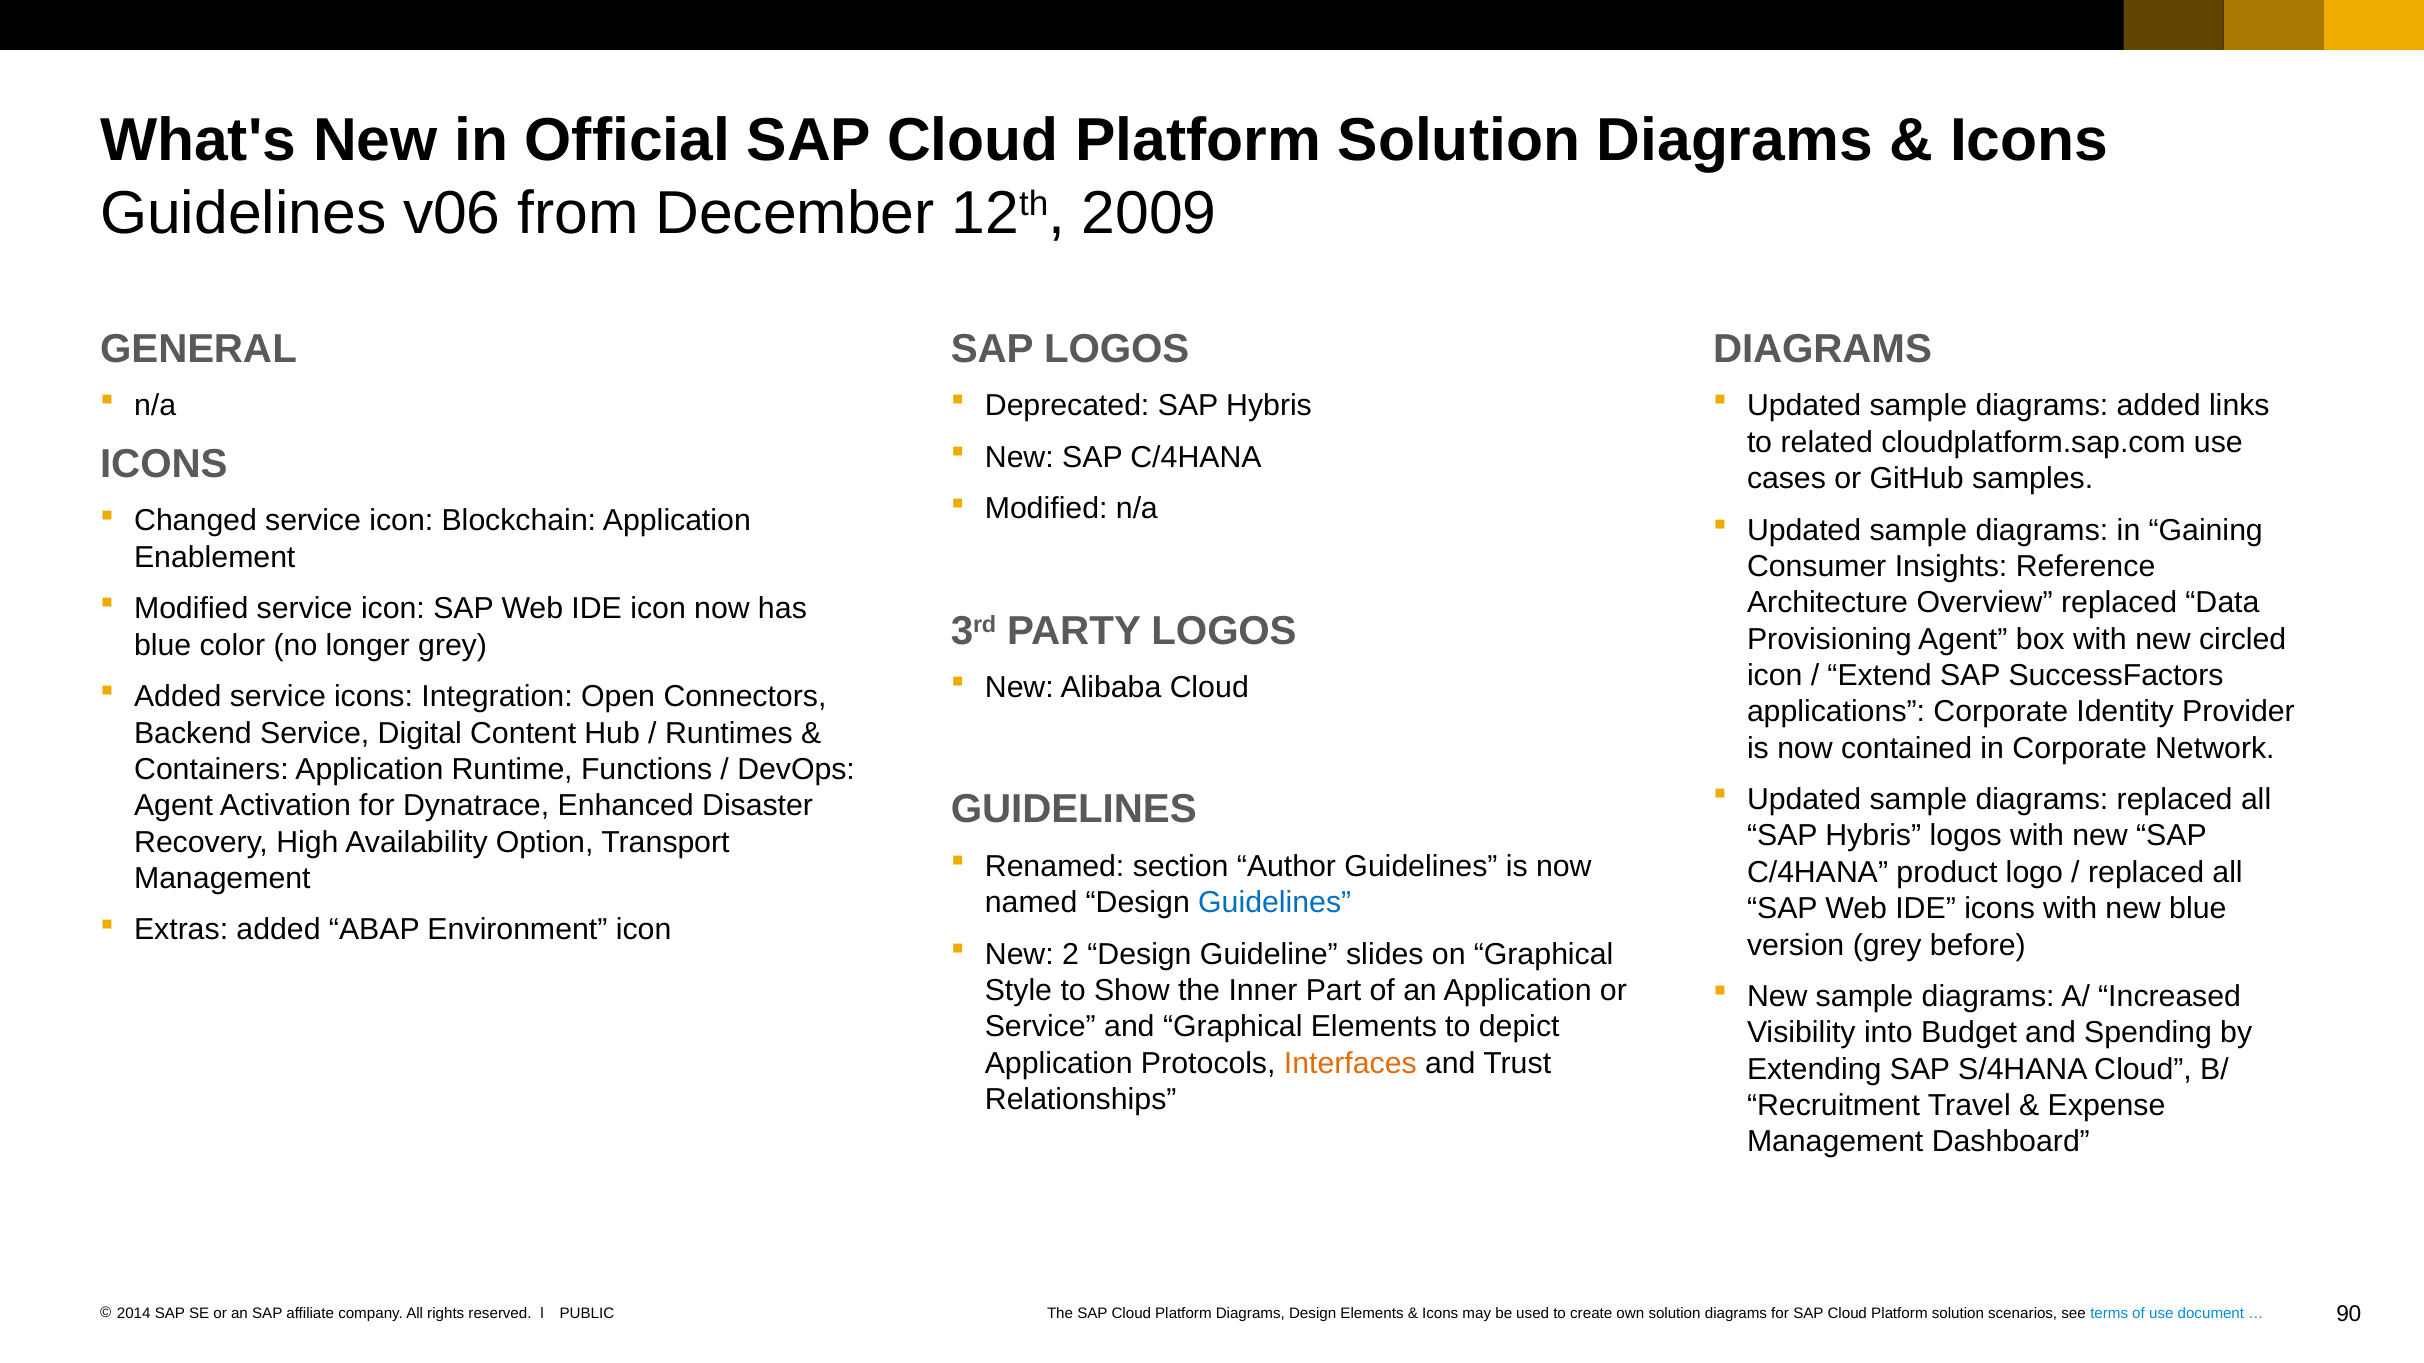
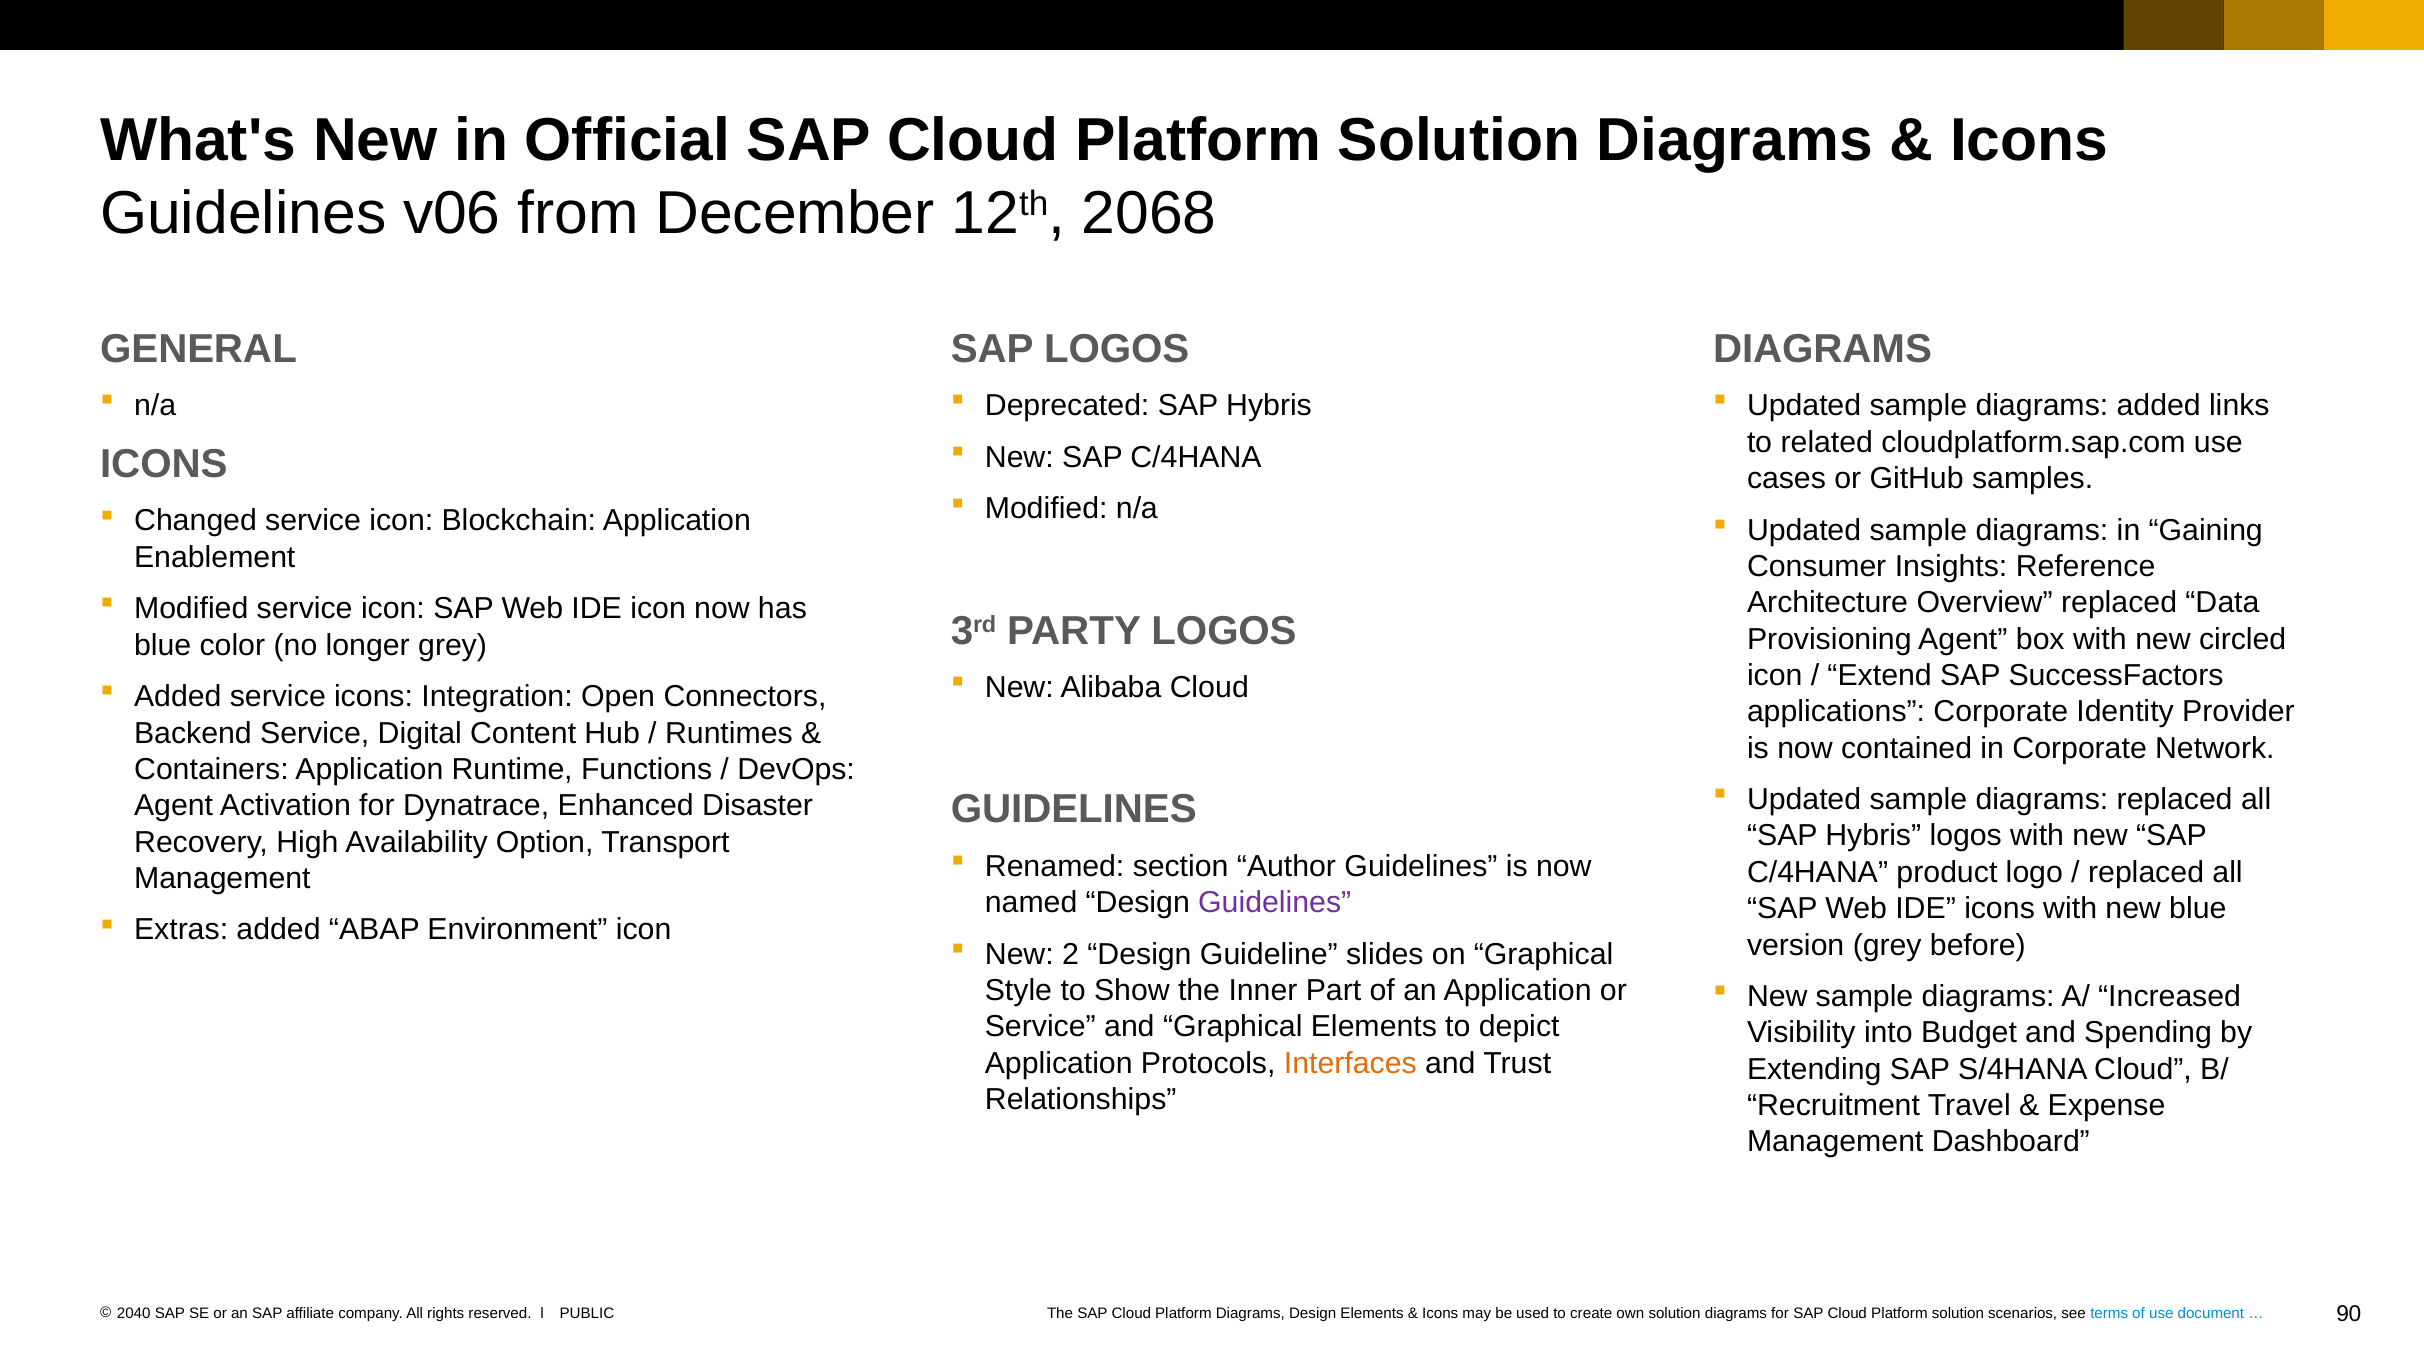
2009: 2009 -> 2068 (1149, 213)
Guidelines colour: blue -> purple (1275, 903)
2014: 2014 -> 2040 (134, 1314)
